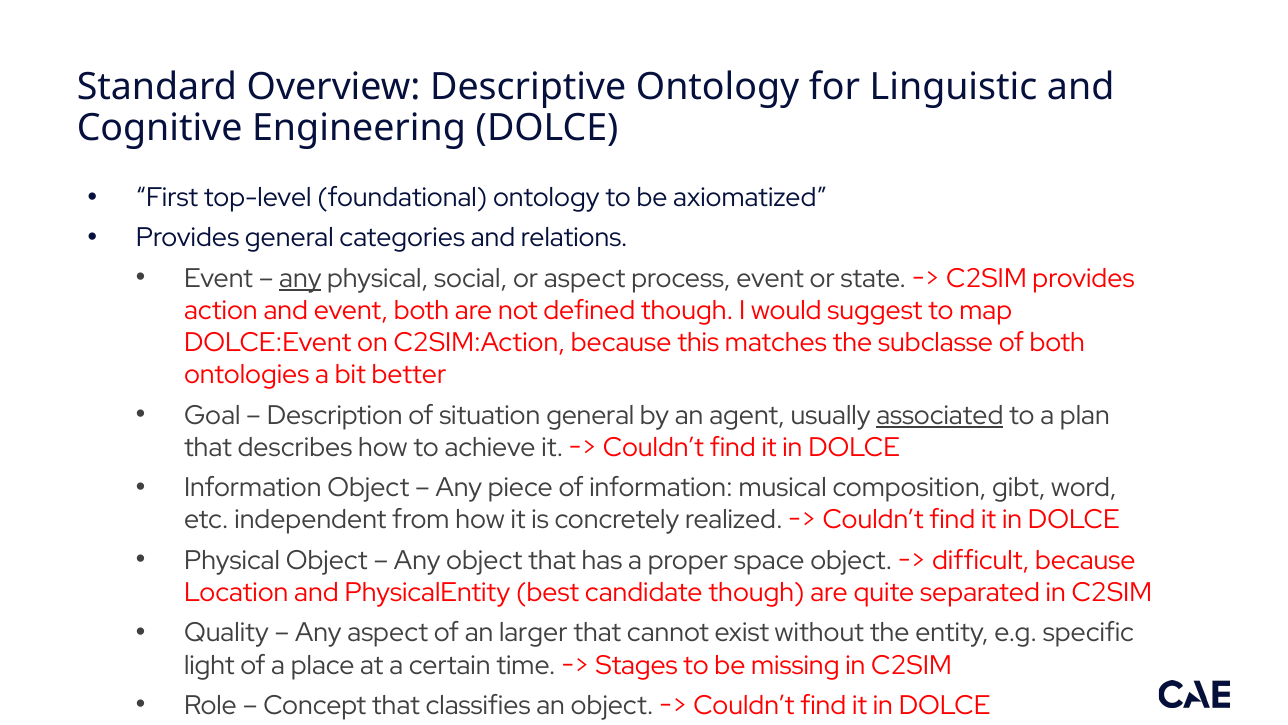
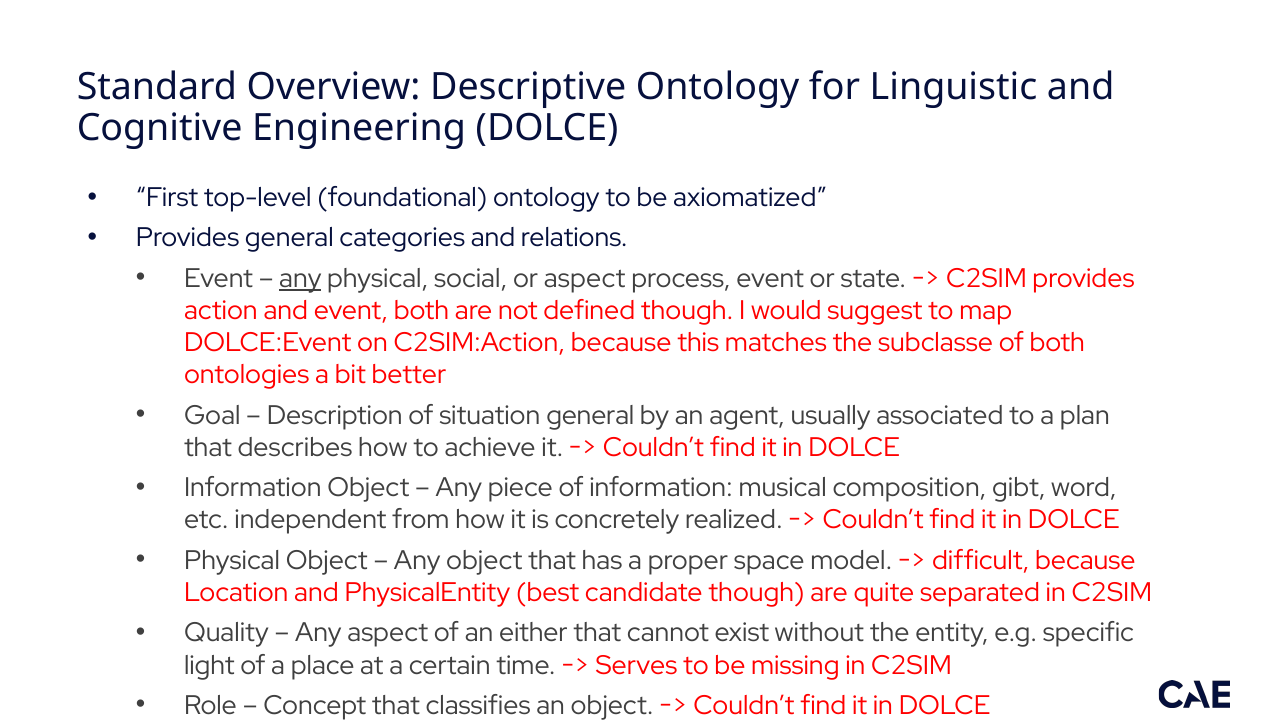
associated underline: present -> none (940, 415)
space object: object -> model (851, 560)
larger: larger -> either (533, 632)
Stages: Stages -> Serves (636, 665)
